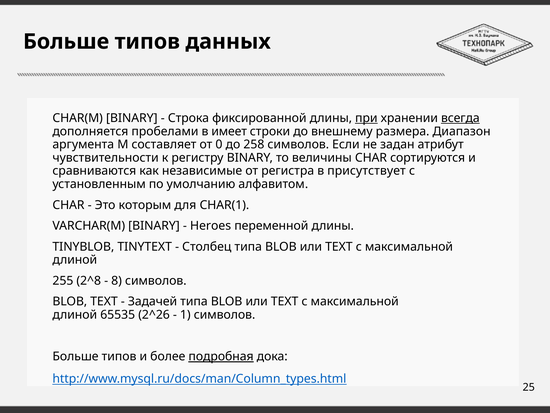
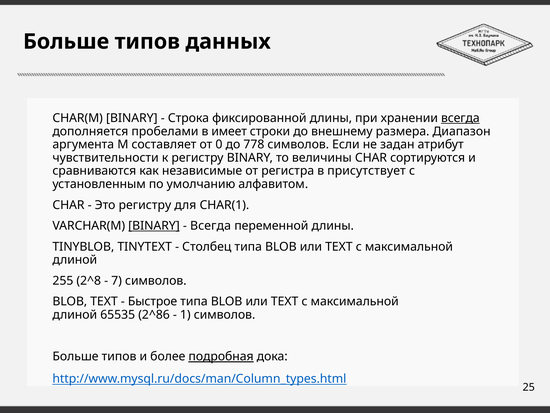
при underline: present -> none (366, 118)
258: 258 -> 778 (254, 144)
Это которым: которым -> регистру (145, 205)
BINARY underline: none -> present (154, 226)
Heroes: Heroes -> Всегда (211, 226)
8: 8 -> 7 (117, 280)
Задачей: Задачей -> Быстрое (153, 301)
2^26: 2^26 -> 2^86 (154, 314)
